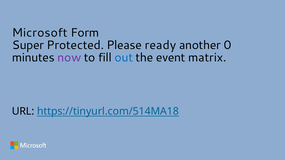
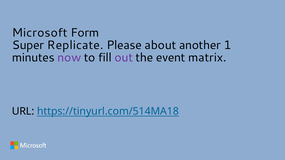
Protected: Protected -> Replicate (75, 45)
ready: ready -> about (160, 45)
0: 0 -> 1 (227, 45)
out colour: blue -> purple (124, 58)
